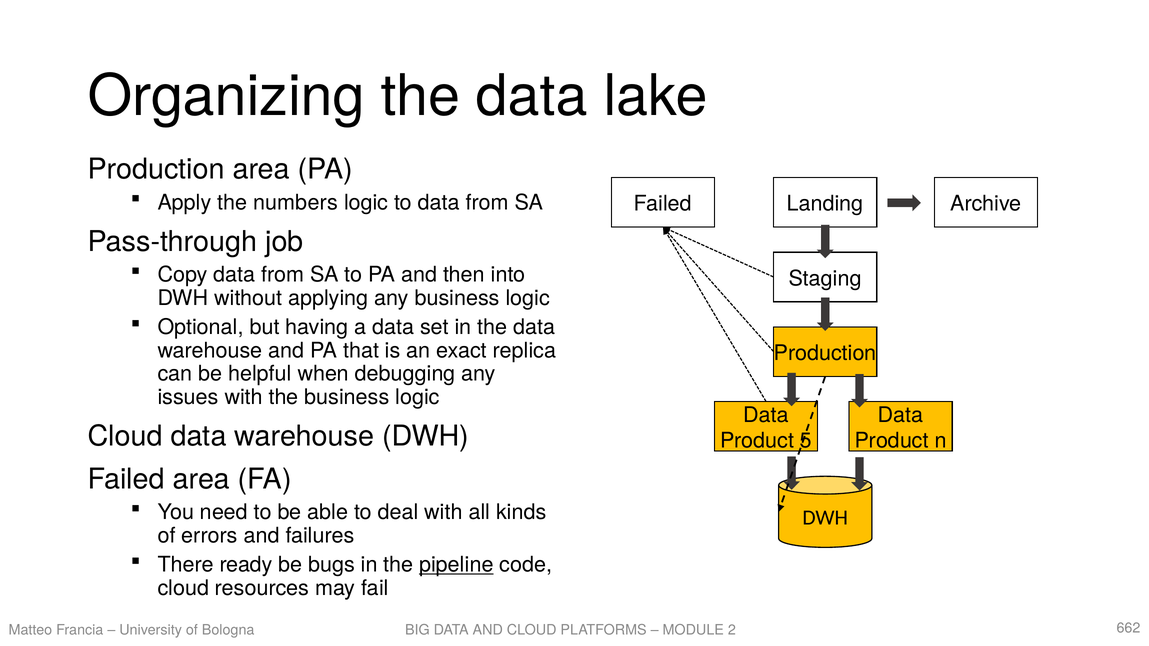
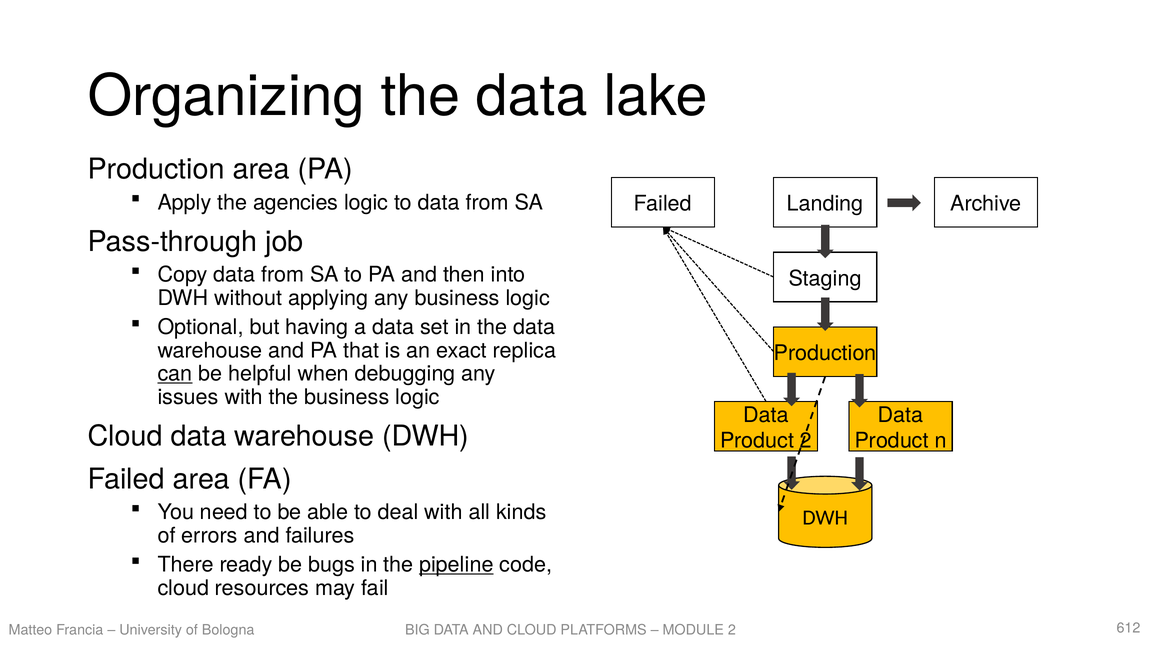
numbers: numbers -> agencies (296, 203)
can underline: none -> present (175, 374)
Product 5: 5 -> 2 (806, 441)
662: 662 -> 612 (1128, 628)
